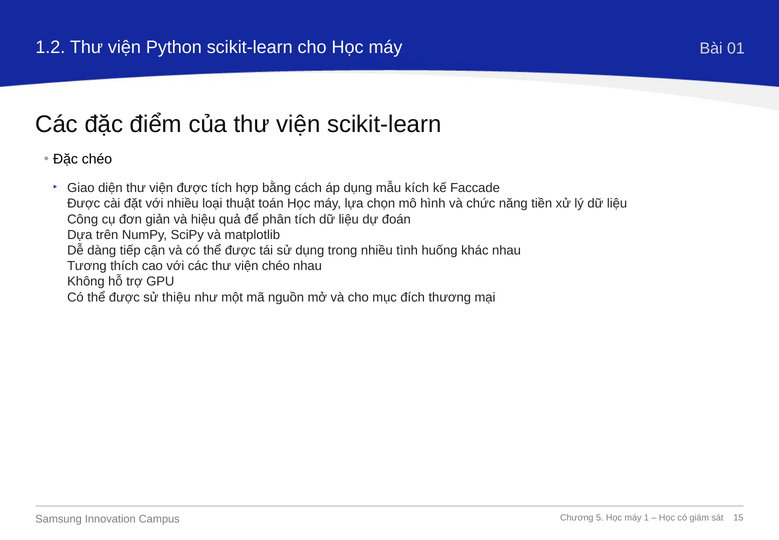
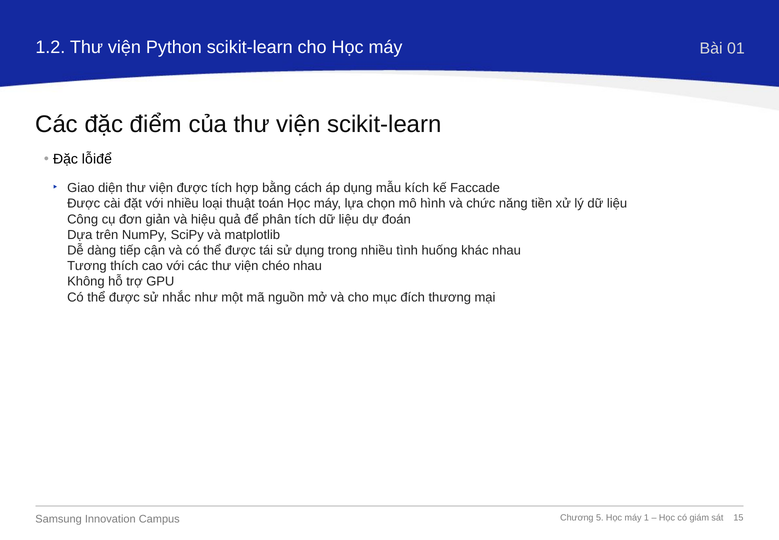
Đặc chéo: chéo -> lỗiđể (97, 159)
thiệu: thiệu -> nhắc (176, 297)
